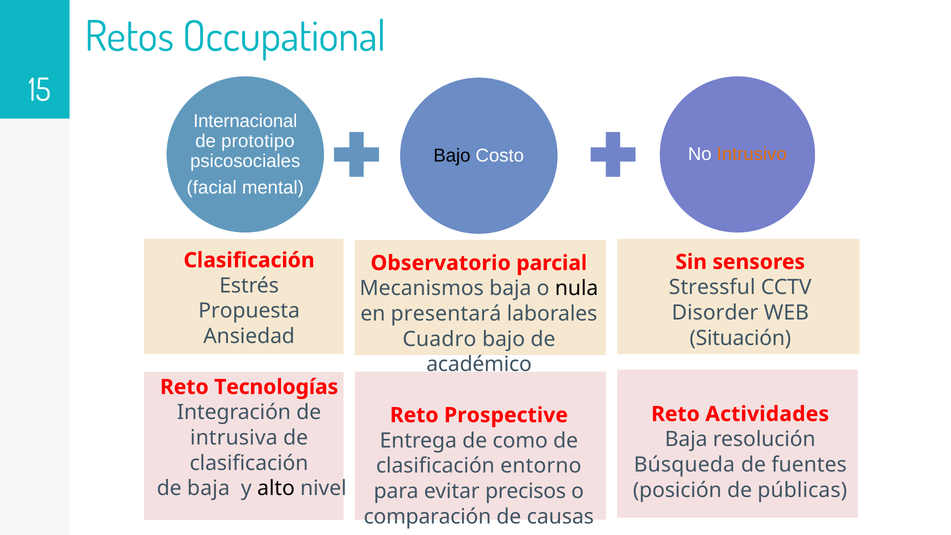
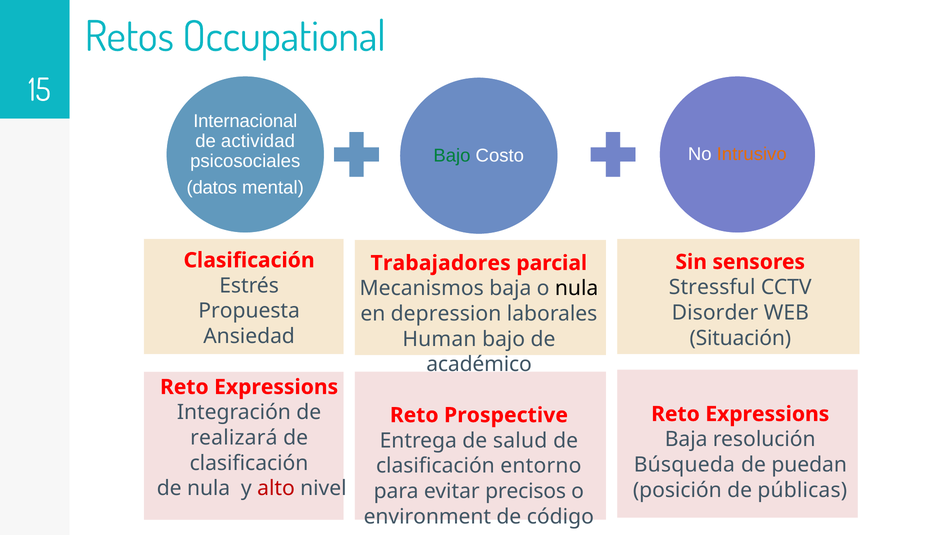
prototipo: prototipo -> actividad (258, 141)
Bajo colour: black -> green (452, 156)
facial: facial -> datos (212, 188)
Observatorio: Observatorio -> Trabajadores (441, 263)
presentará: presentará -> depression (446, 314)
Cuadro: Cuadro -> Human (439, 339)
Tecnologías: Tecnologías -> Expressions (276, 387)
Actividades: Actividades -> Expressions (767, 414)
intrusiva: intrusiva -> realizará (234, 438)
como: como -> salud (520, 441)
fuentes: fuentes -> puedan (809, 465)
de baja: baja -> nula (209, 488)
alto colour: black -> red (276, 488)
comparación: comparación -> environment (427, 517)
causas: causas -> código (560, 517)
